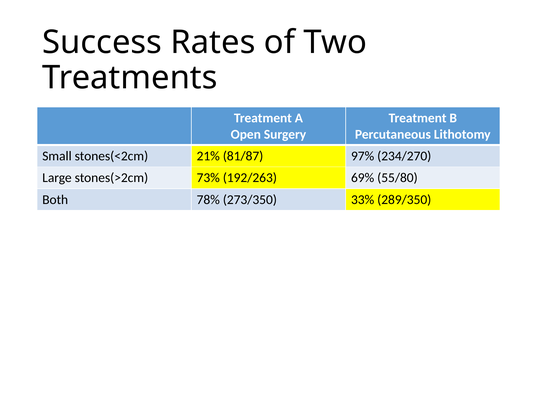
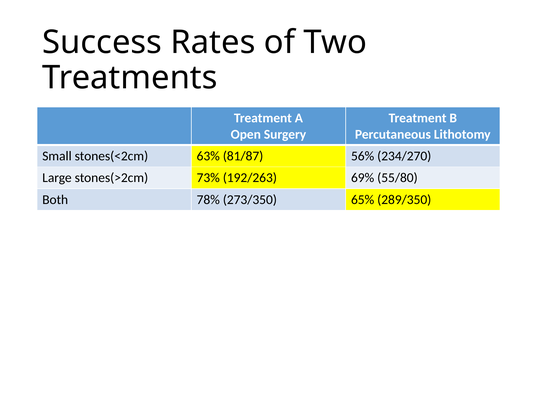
21%: 21% -> 63% (208, 156)
97%: 97% -> 56% (363, 156)
33%: 33% -> 65% (363, 200)
